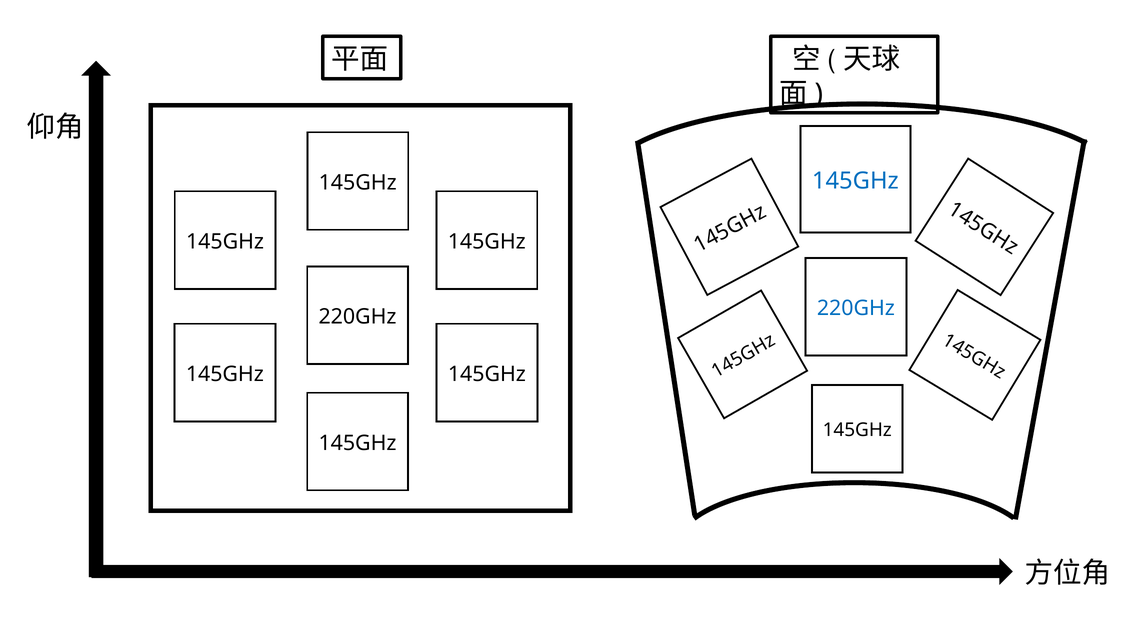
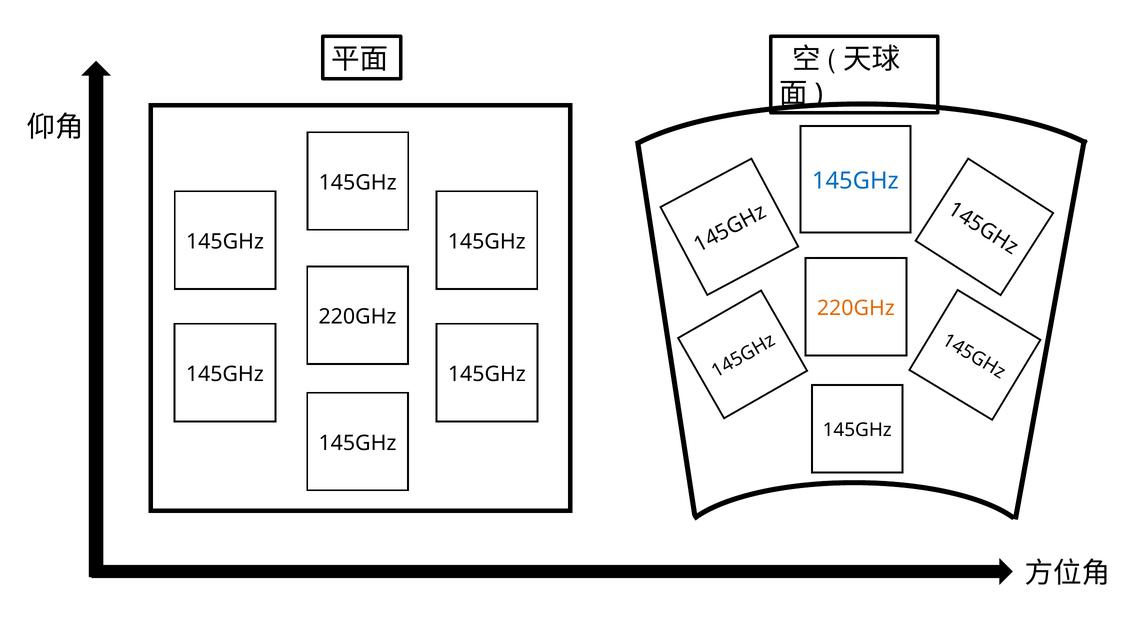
220GHz colour: blue -> orange (856, 308)
